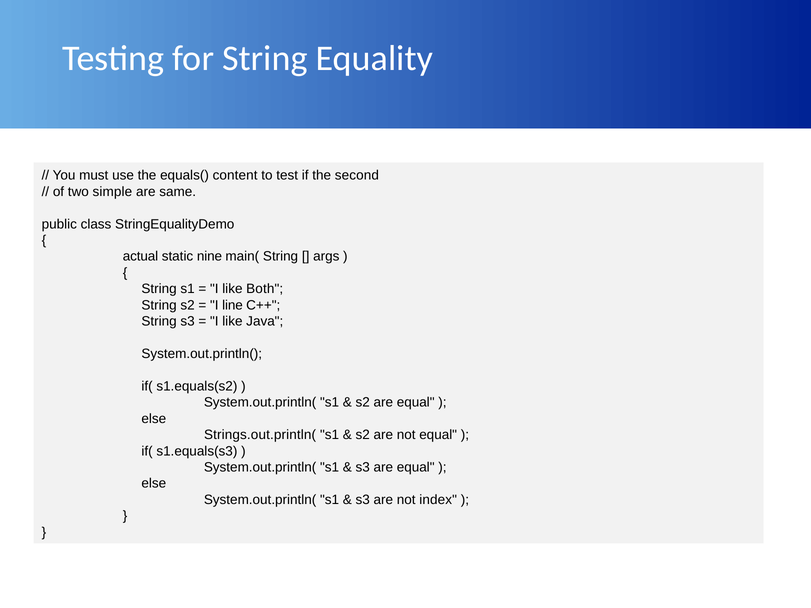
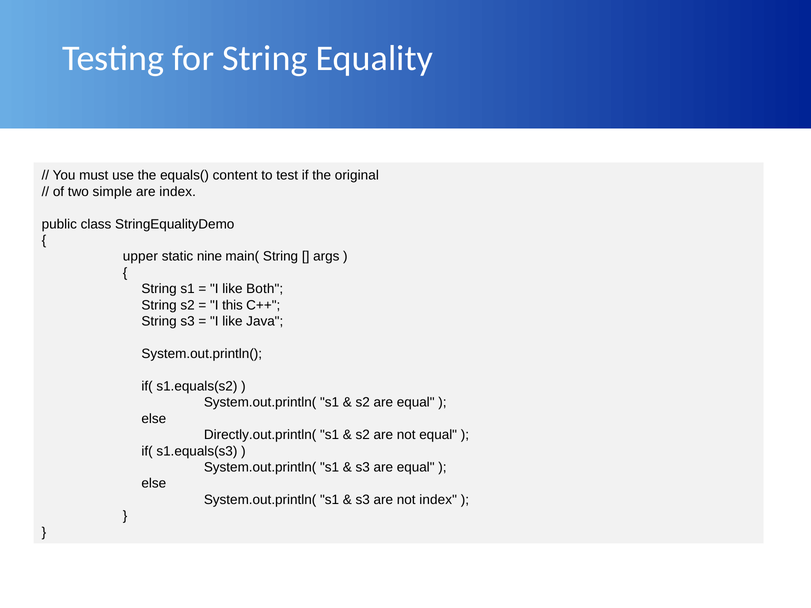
second: second -> original (357, 176)
are same: same -> index (178, 192)
actual: actual -> upper (140, 257)
line: line -> this (232, 305)
Strings.out.println(: Strings.out.println( -> Directly.out.println( (260, 435)
